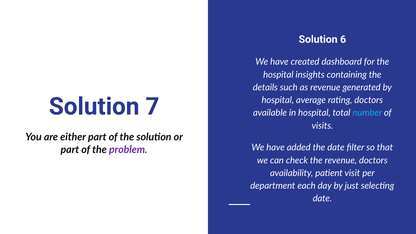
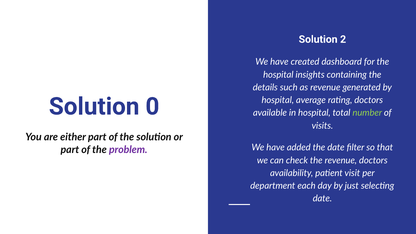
6: 6 -> 2 (343, 39)
7: 7 -> 0 (152, 107)
number colour: light blue -> light green (367, 113)
